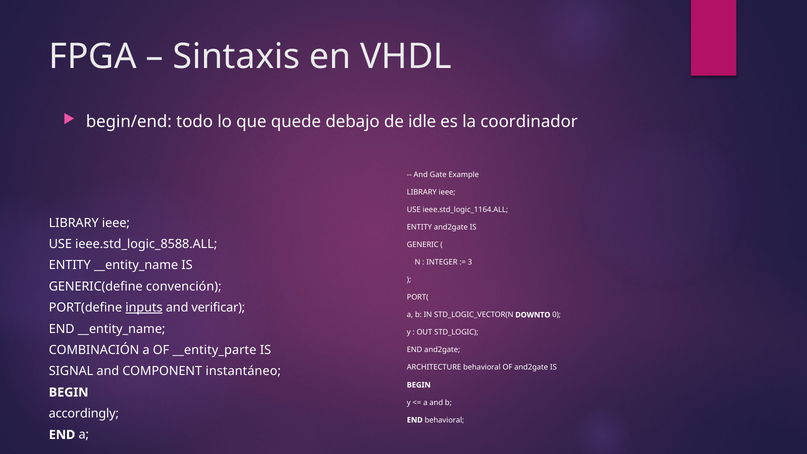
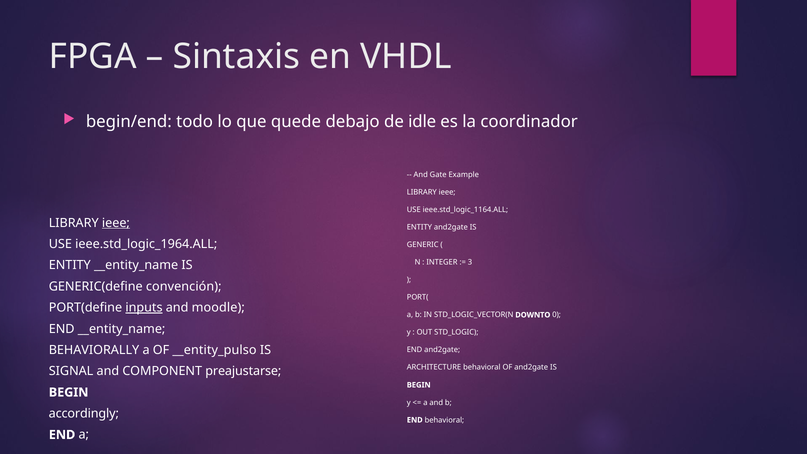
ieee underline: none -> present (116, 223)
ieee.std_logic_8588.ALL: ieee.std_logic_8588.ALL -> ieee.std_logic_1964.ALL (146, 244)
verificar: verificar -> moodle (218, 308)
COMBINACIÓN: COMBINACIÓN -> BEHAVIORALLY (94, 350)
__entity_parte: __entity_parte -> __entity_pulso (214, 350)
instantáneo: instantáneo -> preajustarse (243, 371)
